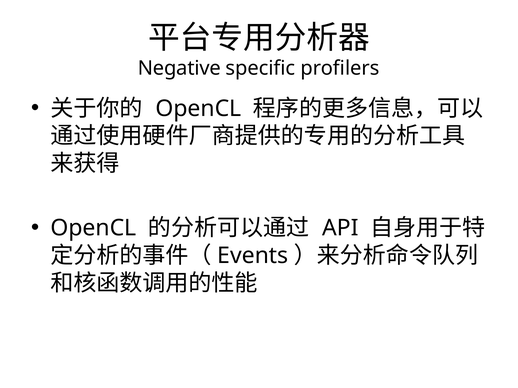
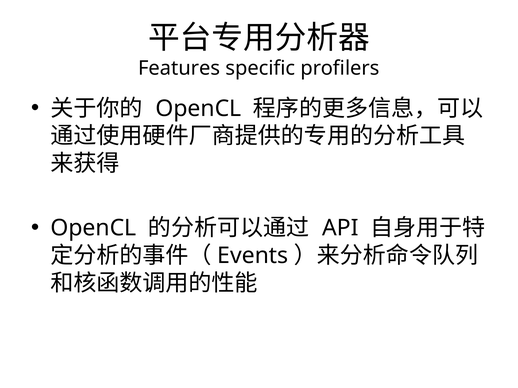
Negative: Negative -> Features (179, 68)
